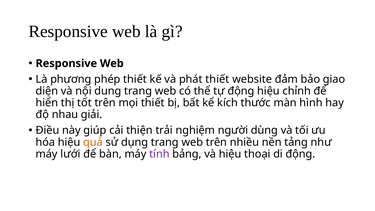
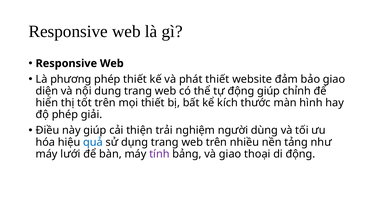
động hiệu: hiệu -> giúp (269, 91)
độ nhau: nhau -> phép (65, 115)
quả colour: orange -> blue (93, 142)
và hiệu: hiệu -> giao (230, 154)
